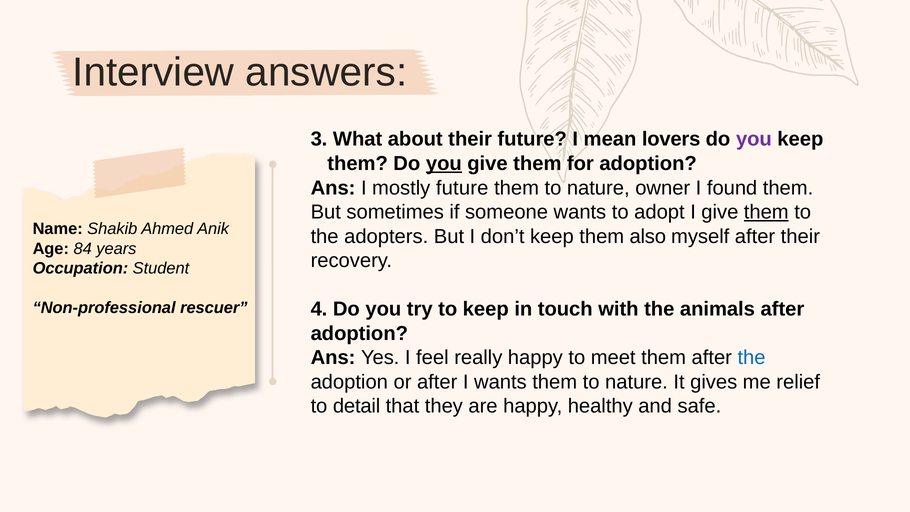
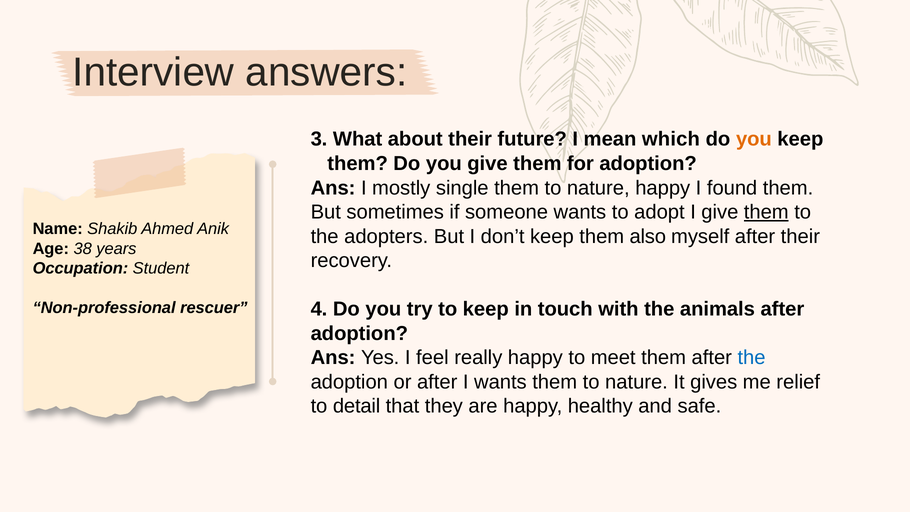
lovers: lovers -> which (671, 139)
you colour: purple -> orange (754, 139)
you underline: present -> none (444, 164)
mostly future: future -> single (462, 188)
nature owner: owner -> happy (663, 188)
84: 84 -> 38 (83, 249)
